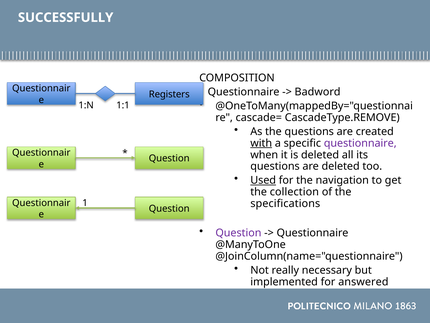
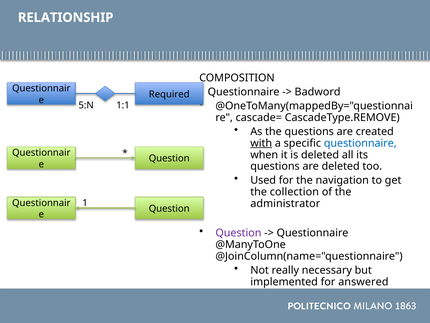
SUCCESSFULLY: SUCCESSFULLY -> RELATIONSHIP (66, 18)
Registers: Registers -> Required (169, 94)
1:N: 1:N -> 5:N (86, 105)
questionnaire colour: purple -> blue (360, 143)
Used underline: present -> none (263, 180)
specifications: specifications -> administrator (285, 203)
